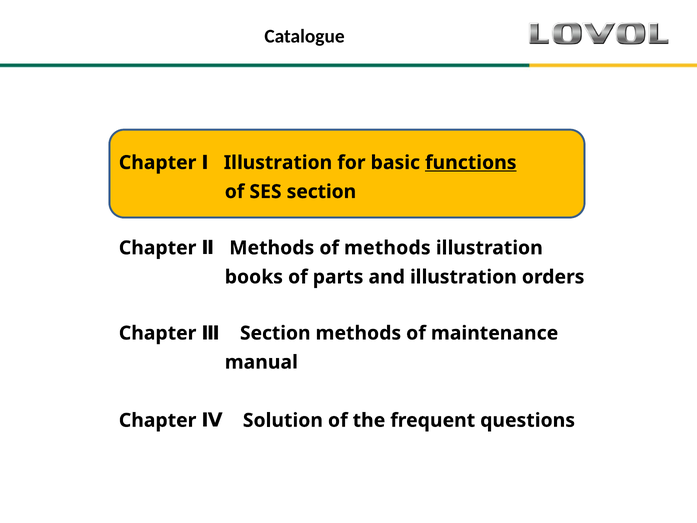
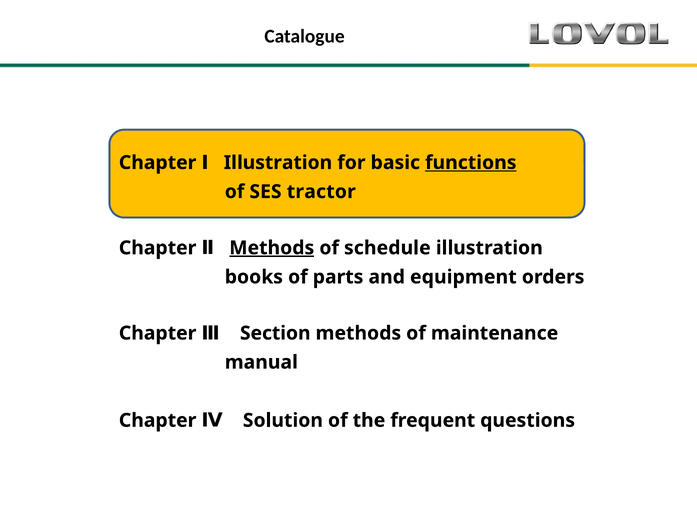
SES section: section -> tractor (321, 192)
Methods underline: none -> present (272, 248)
of methods: methods -> schedule (387, 248)
and illustration: illustration -> equipment (463, 277)
